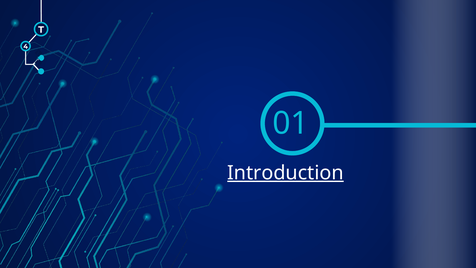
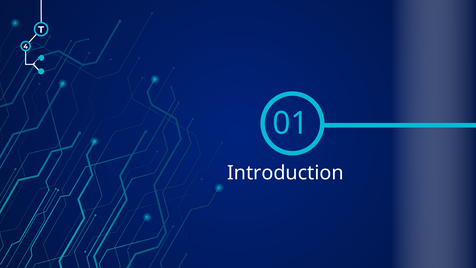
Introduction underline: present -> none (285, 173)
